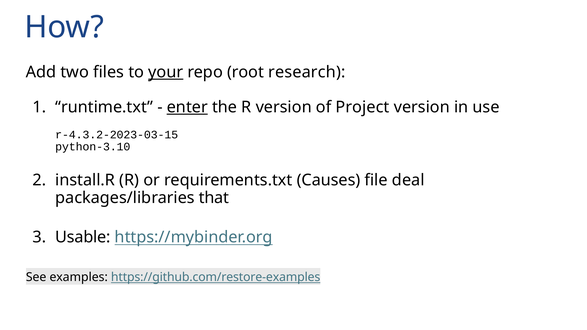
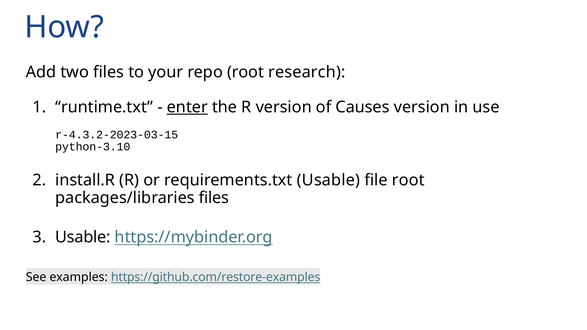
your underline: present -> none (166, 72)
Project: Project -> Causes (363, 107)
requirements.txt Causes: Causes -> Usable (328, 180)
file deal: deal -> root (408, 180)
packages/libraries that: that -> files (214, 198)
